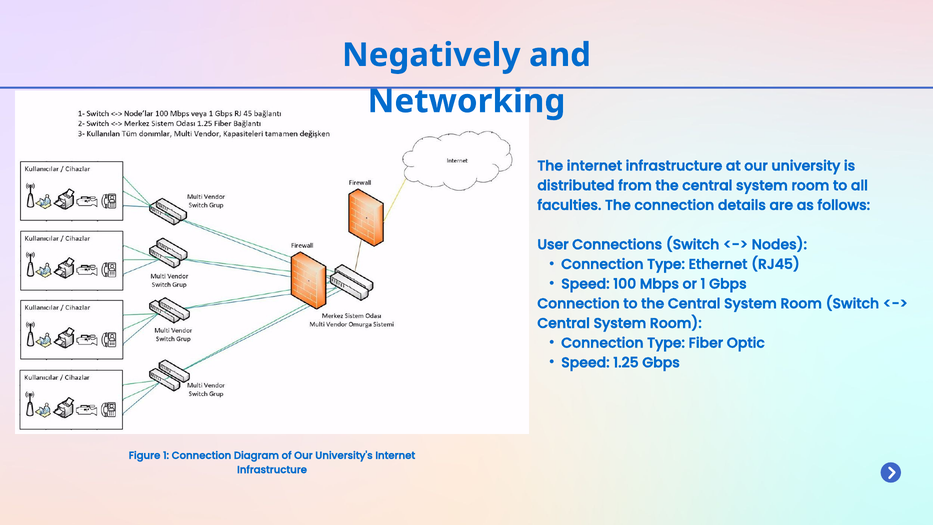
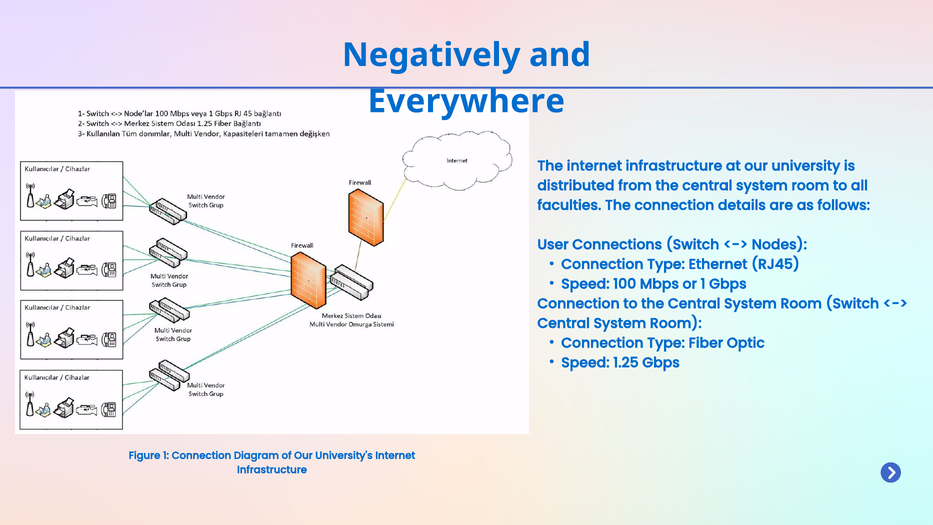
Networking: Networking -> Everywhere (466, 101)
